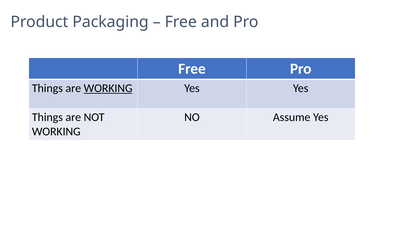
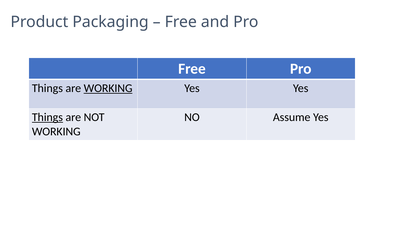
Things underline: none -> present (47, 117)
